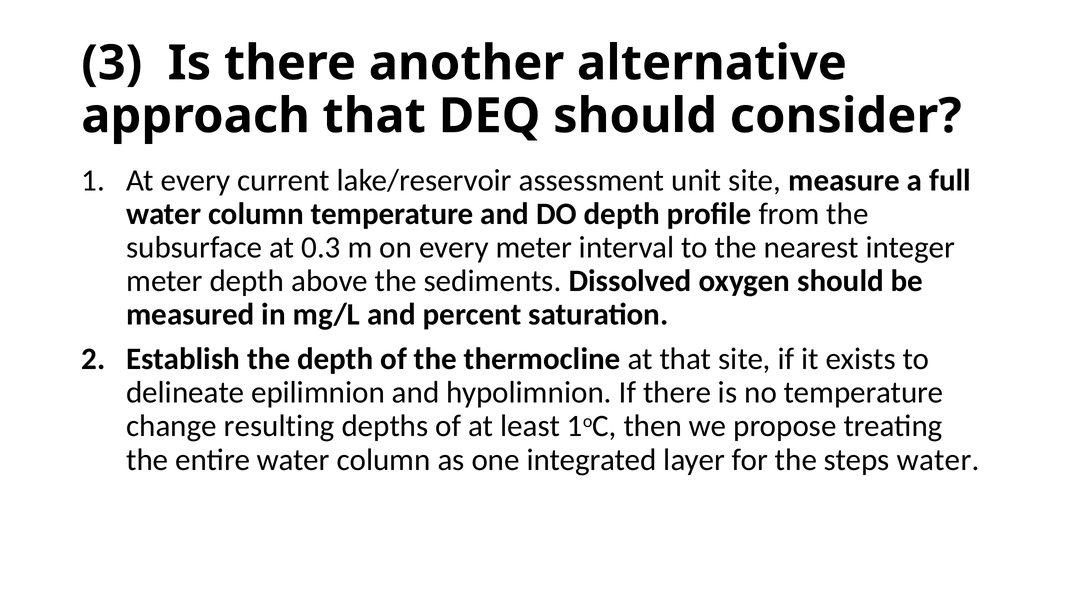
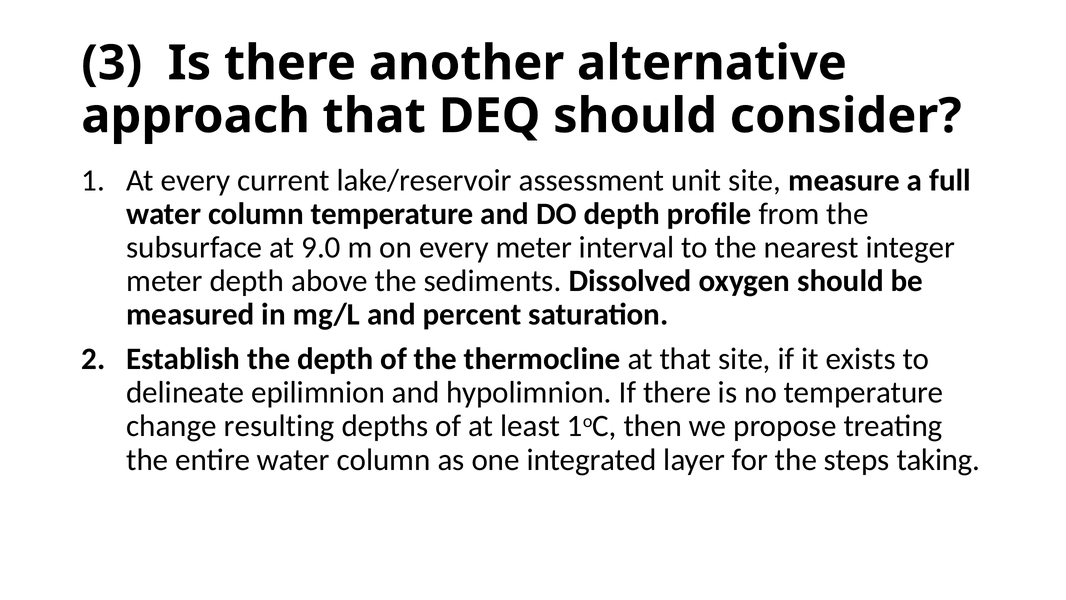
0.3: 0.3 -> 9.0 (321, 247)
steps water: water -> taking (938, 459)
